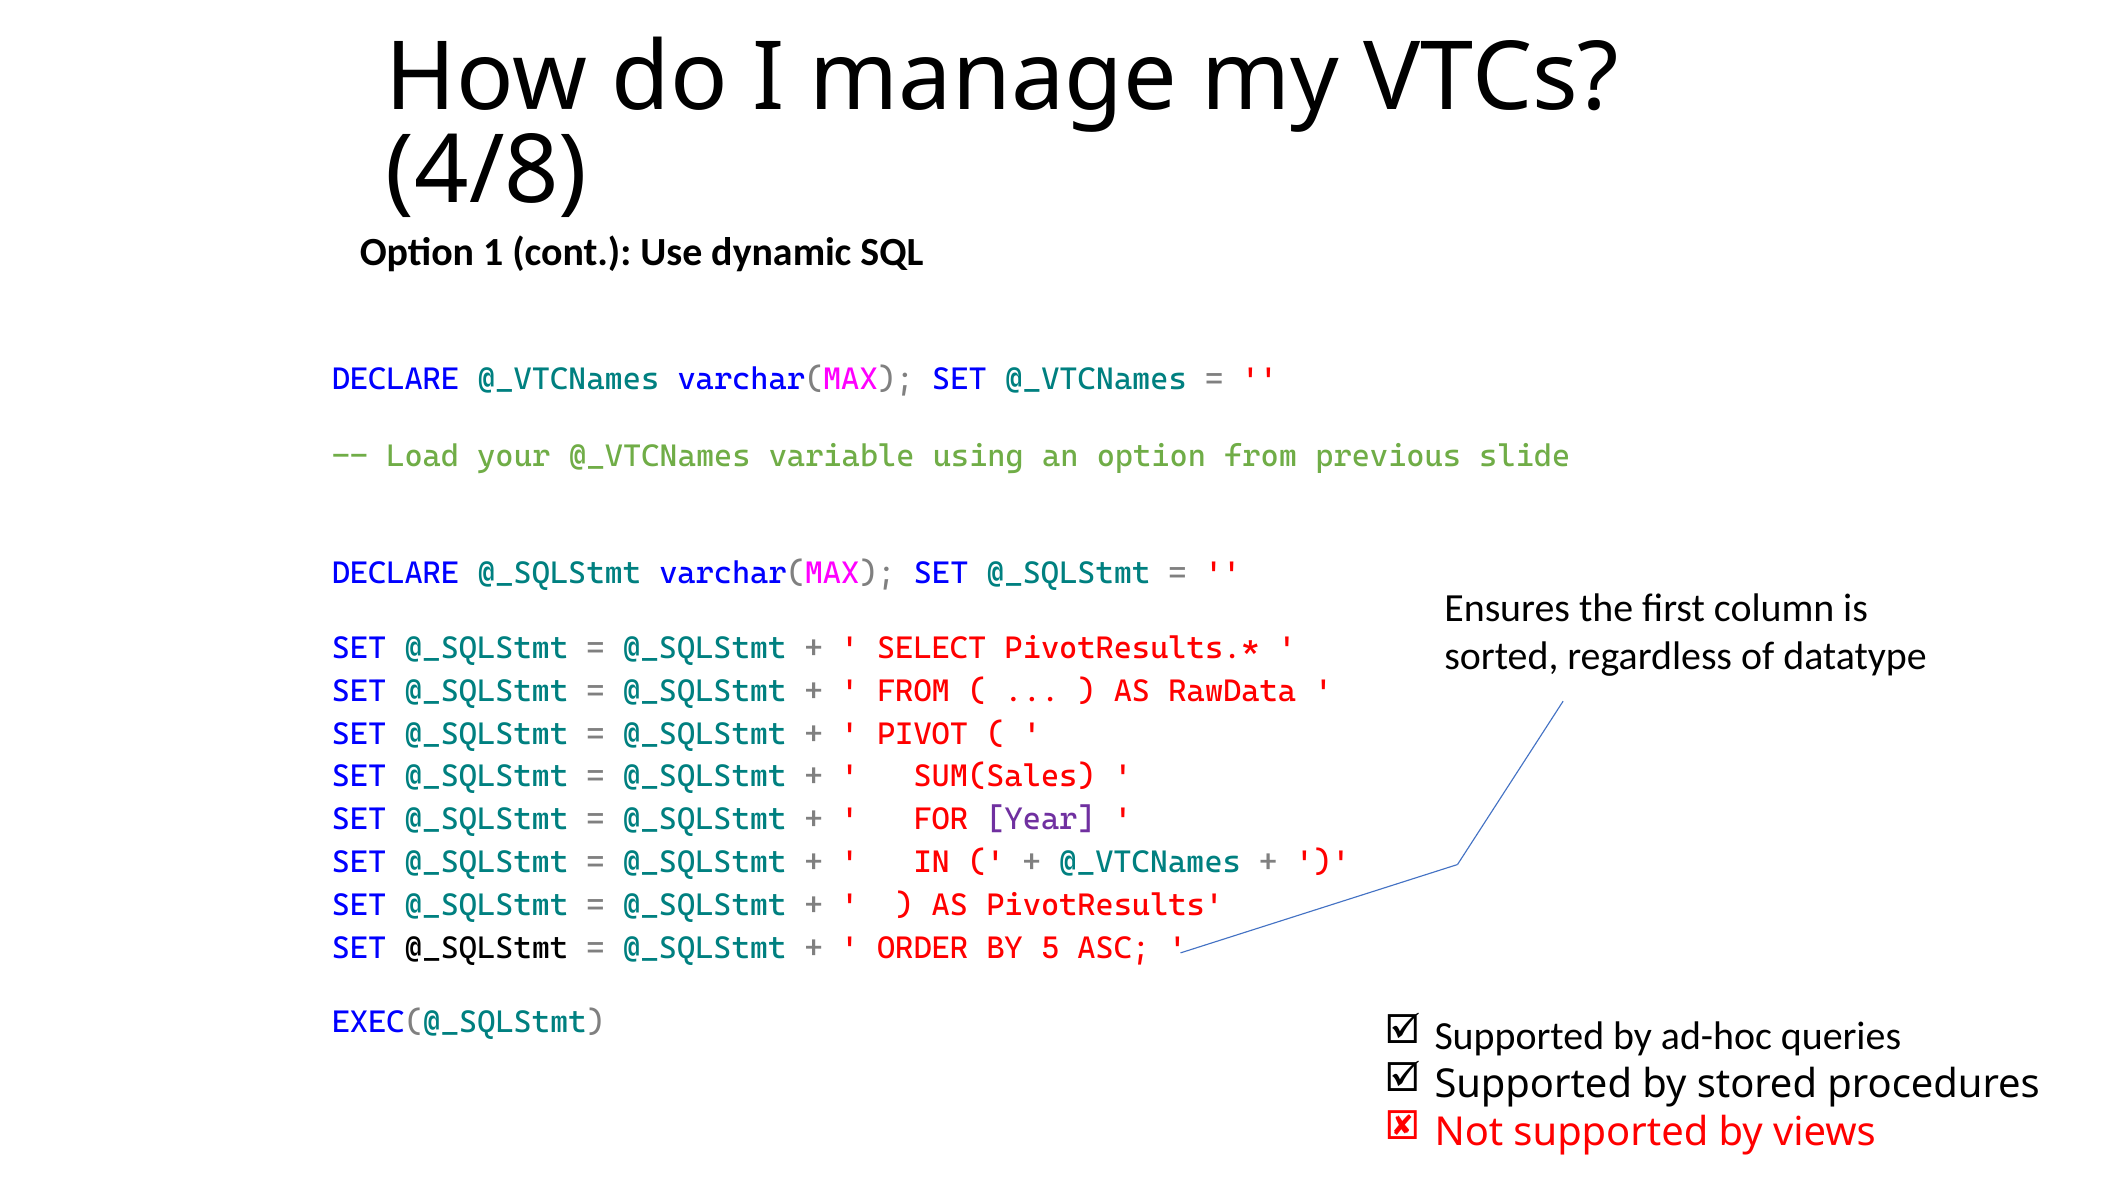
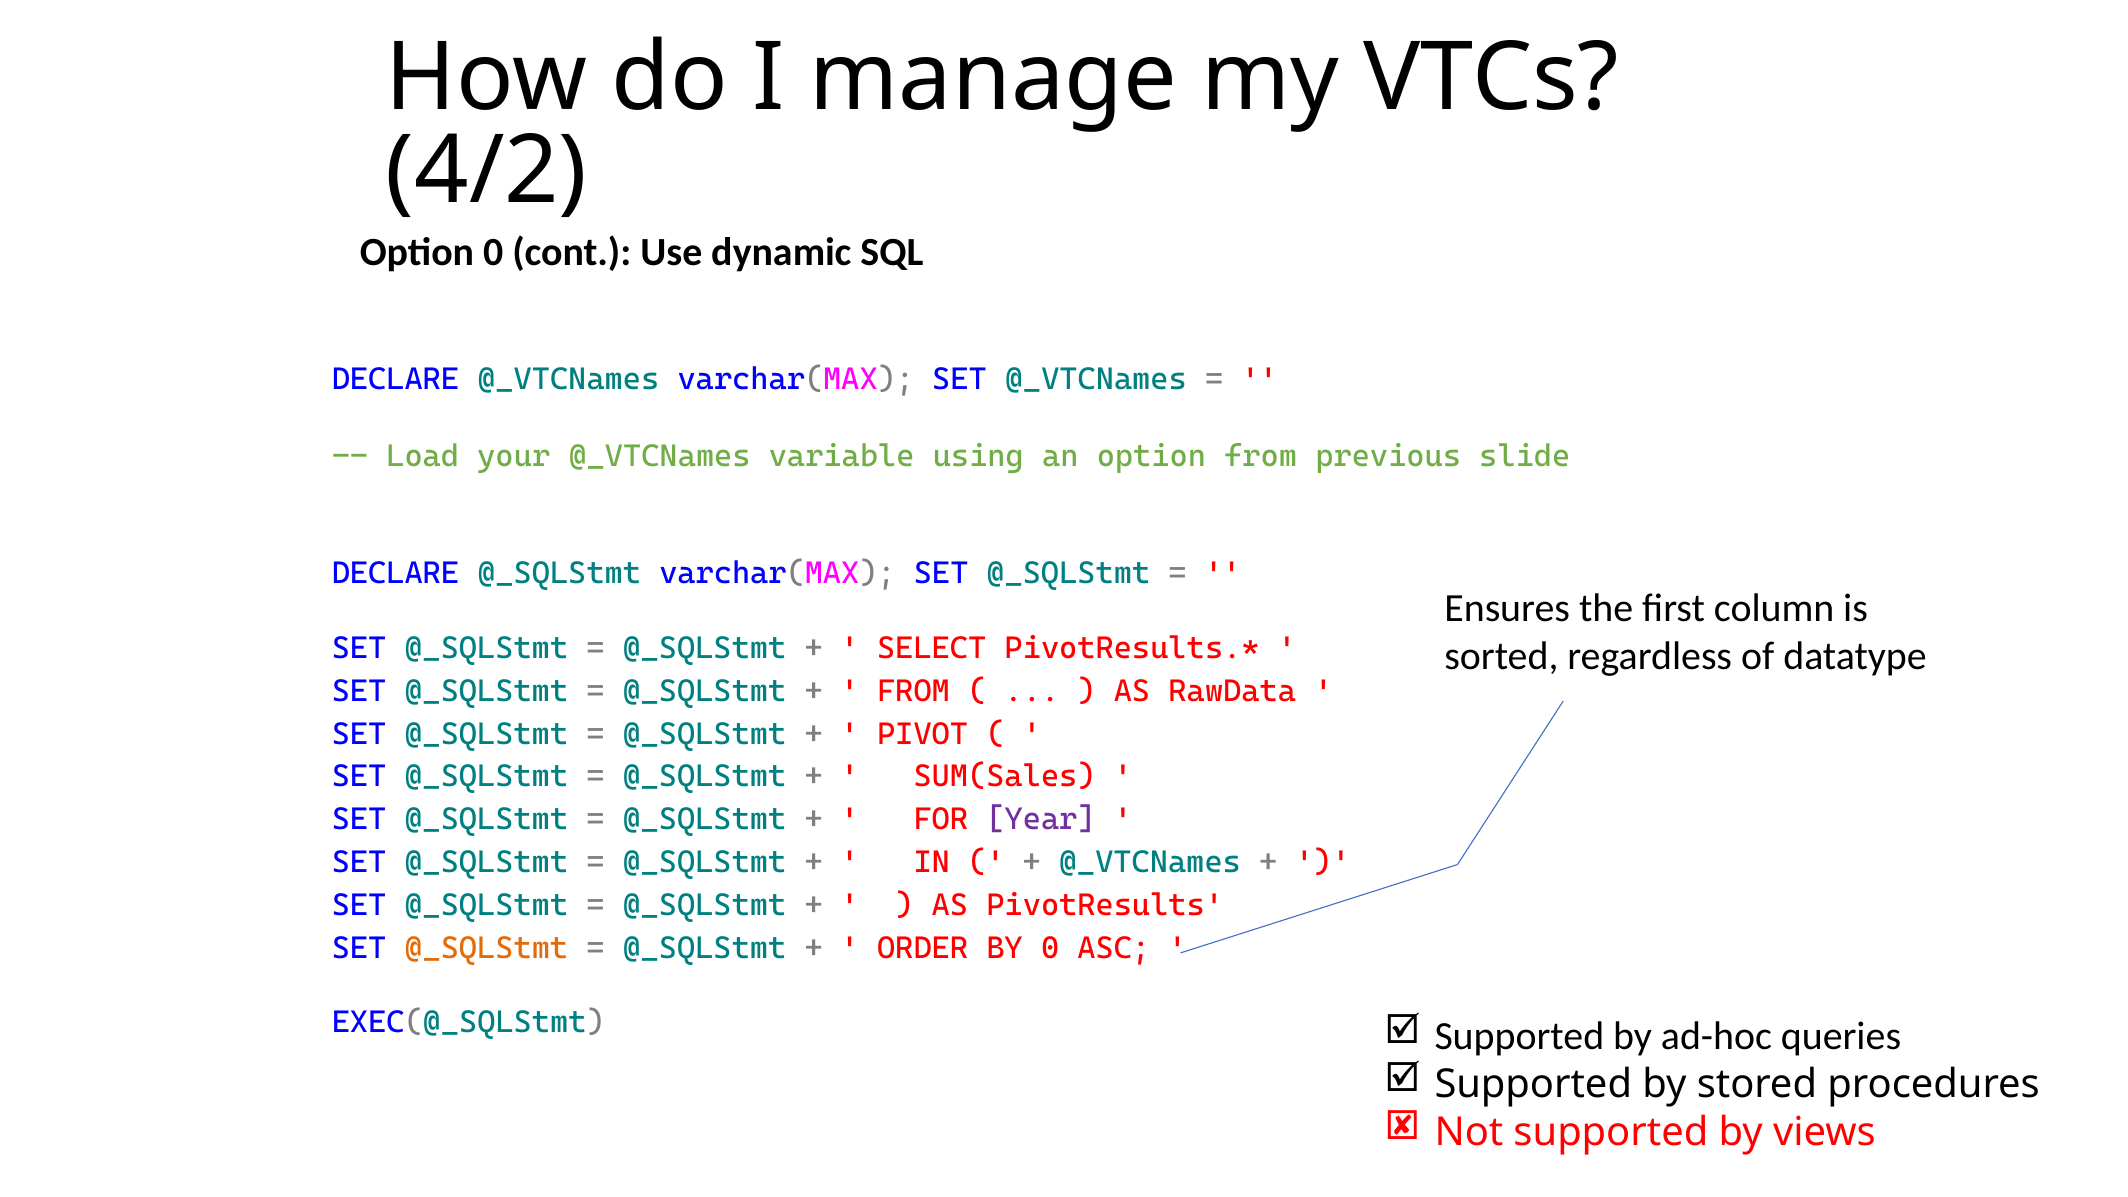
4/8: 4/8 -> 4/2 (487, 171)
Option 1: 1 -> 0 (493, 252)
@_SQLStmt colour: black -> orange (486, 948)
BY 5: 5 -> 0 (1050, 948)
